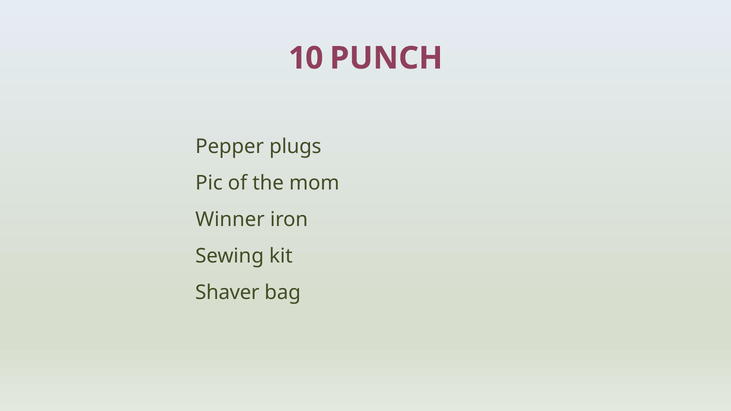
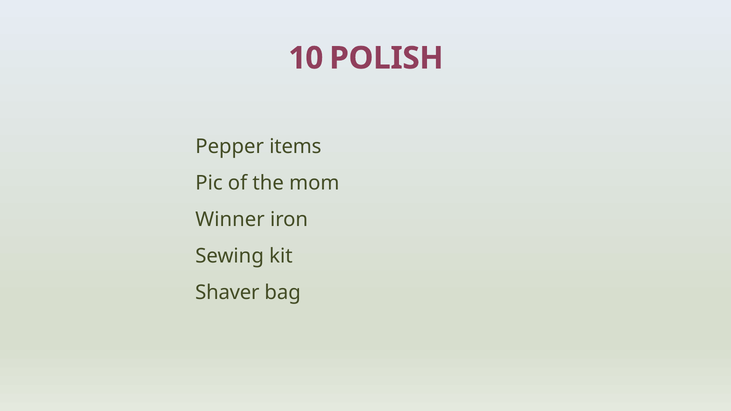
PUNCH: PUNCH -> POLISH (386, 58)
plugs: plugs -> items (295, 147)
